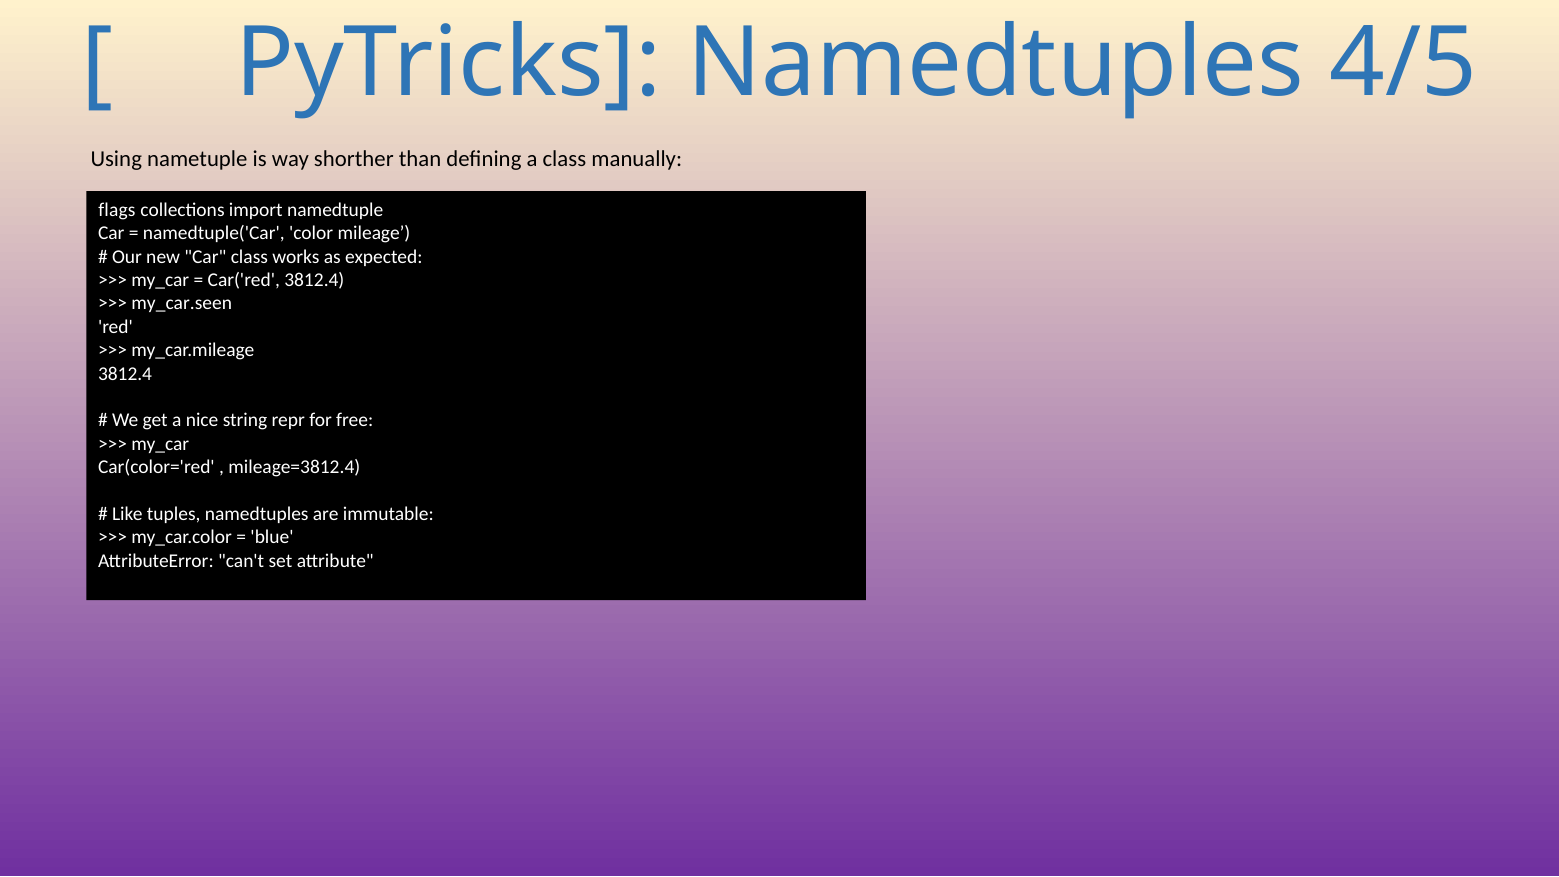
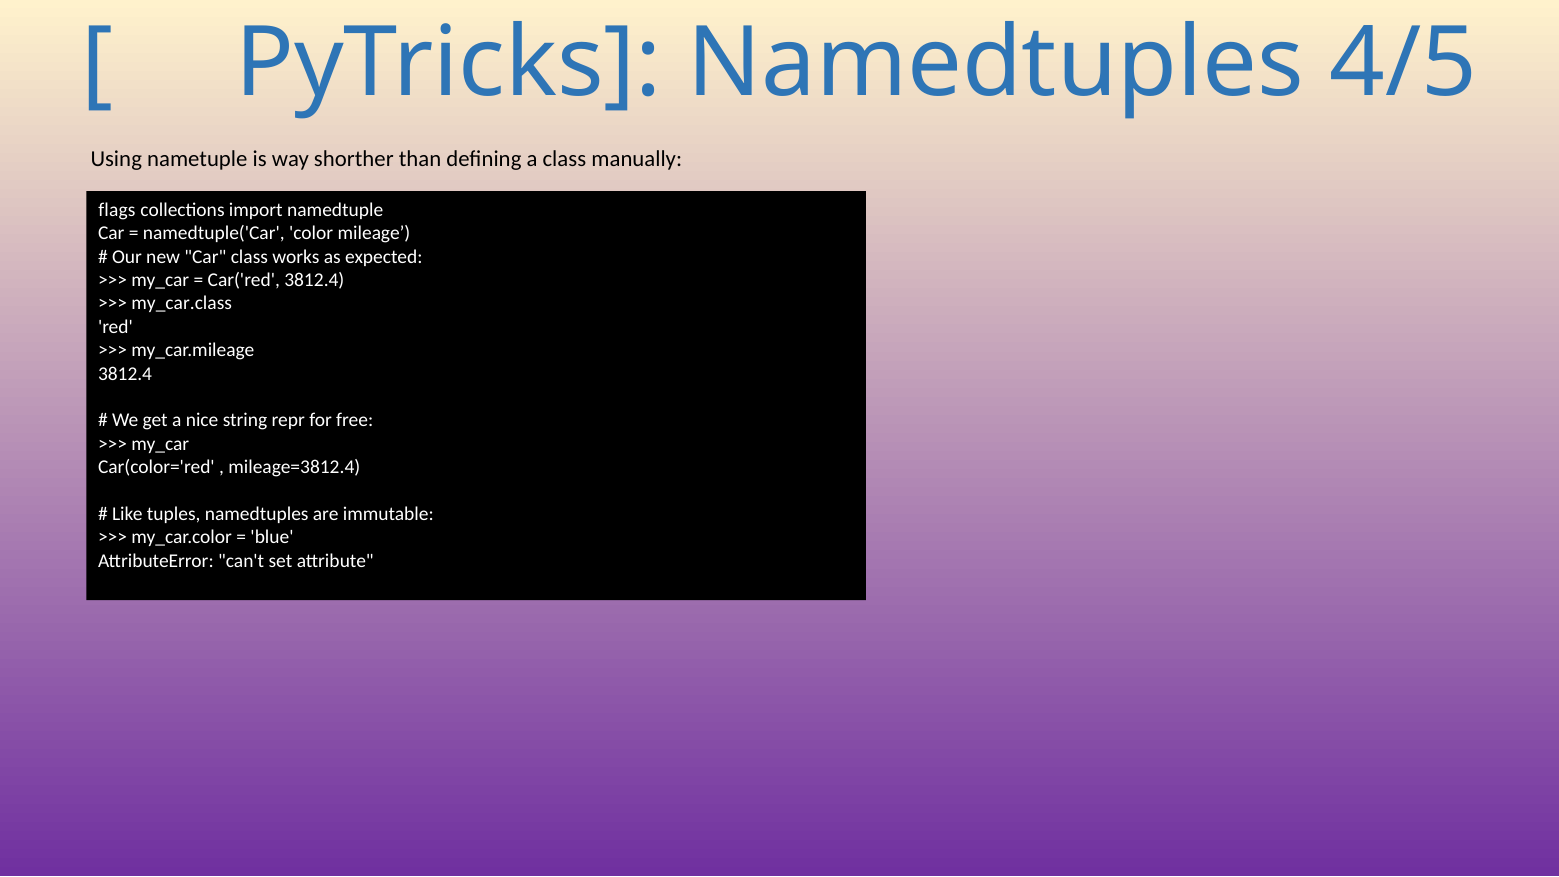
my_car.seen: my_car.seen -> my_car.class (182, 303)
